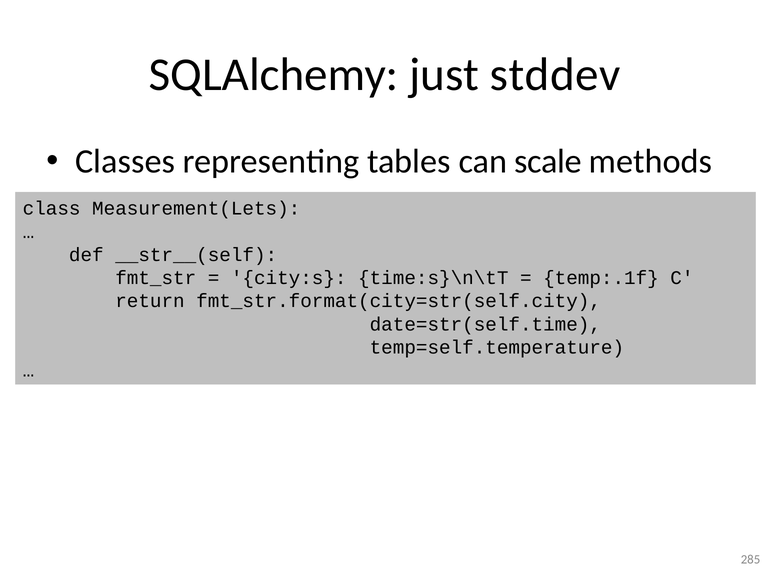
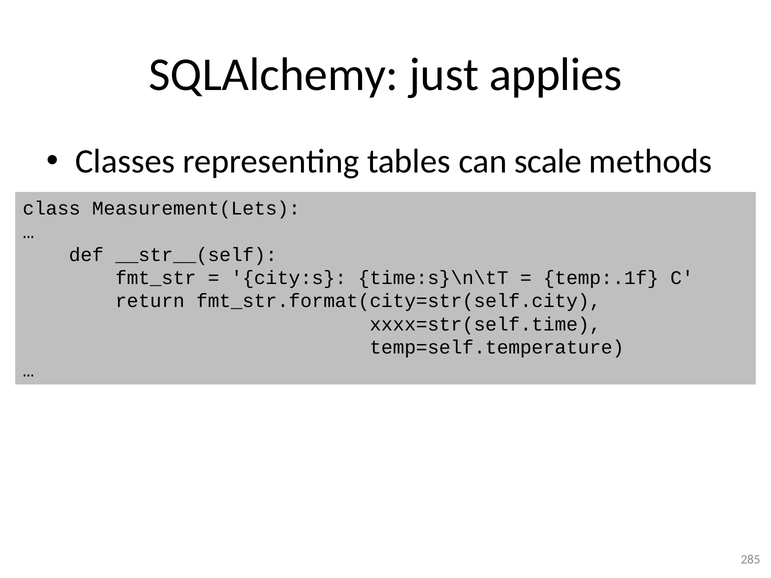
stddev: stddev -> applies (556, 75)
date=str(self.time: date=str(self.time -> xxxx=str(self.time (485, 324)
